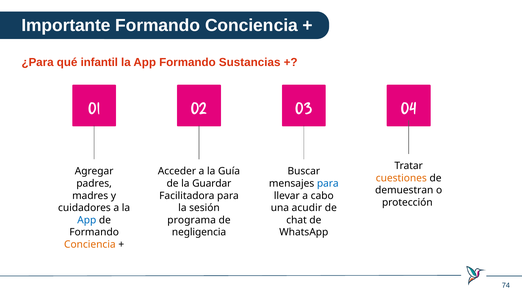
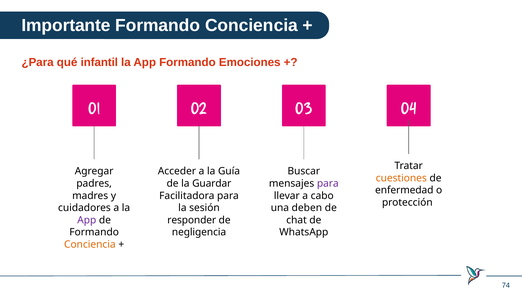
Sustancias: Sustancias -> Emociones (250, 62)
para colour: blue -> purple (328, 183)
demuestran: demuestran -> enfermedad (404, 190)
acudir: acudir -> deben (307, 208)
App colour: blue -> purple (87, 220)
programa: programa -> responder (192, 220)
